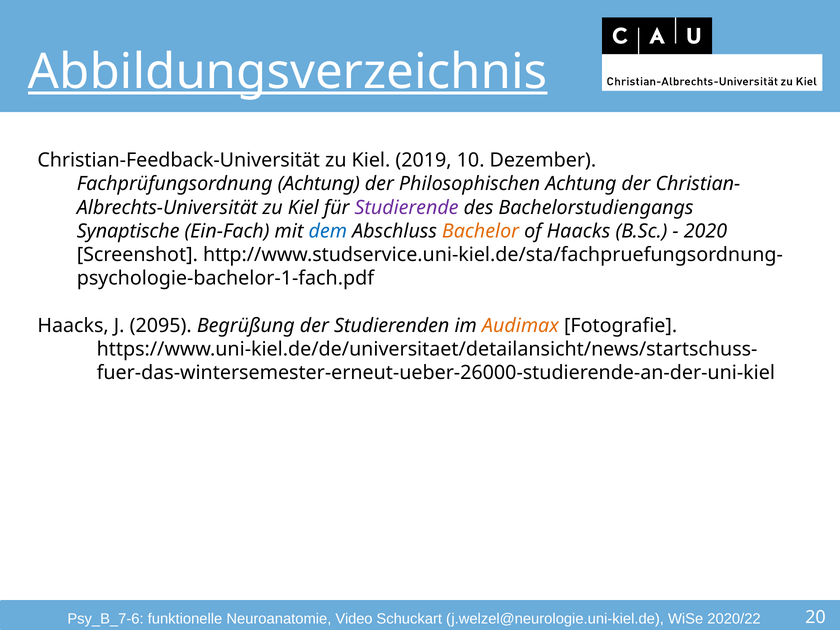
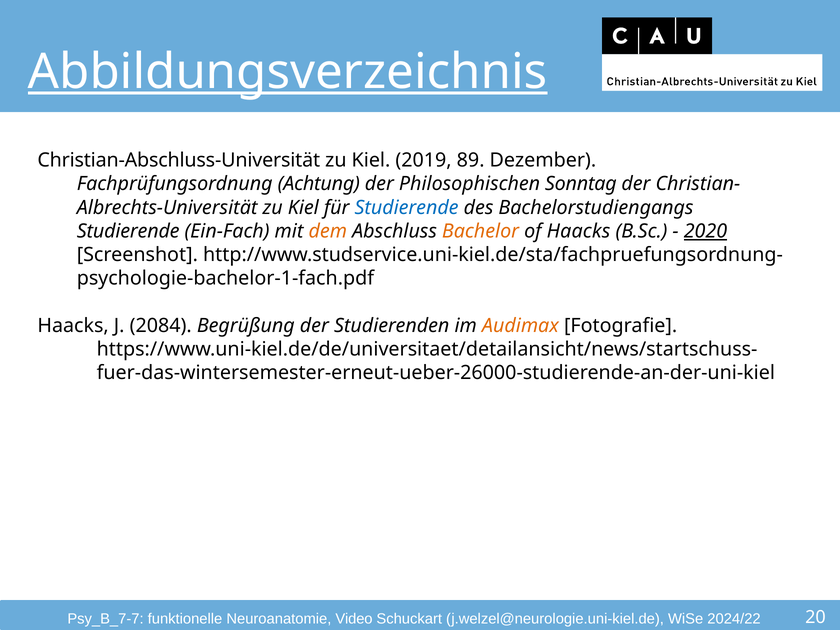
Christian-Feedback-Universität: Christian-Feedback-Universität -> Christian-Abschluss-Universität (179, 160)
10: 10 -> 89 (471, 160)
Philosophischen Achtung: Achtung -> Sonntag (581, 184)
Studierende colour: purple -> blue (407, 208)
Synaptische: Synaptische -> Studierende (128, 231)
dem colour: blue -> orange (328, 231)
2020 underline: none -> present (705, 231)
2095: 2095 -> 2084 (161, 326)
Psy_B_7-6: Psy_B_7-6 -> Psy_B_7-7 (105, 619)
2020/22: 2020/22 -> 2024/22 (734, 619)
